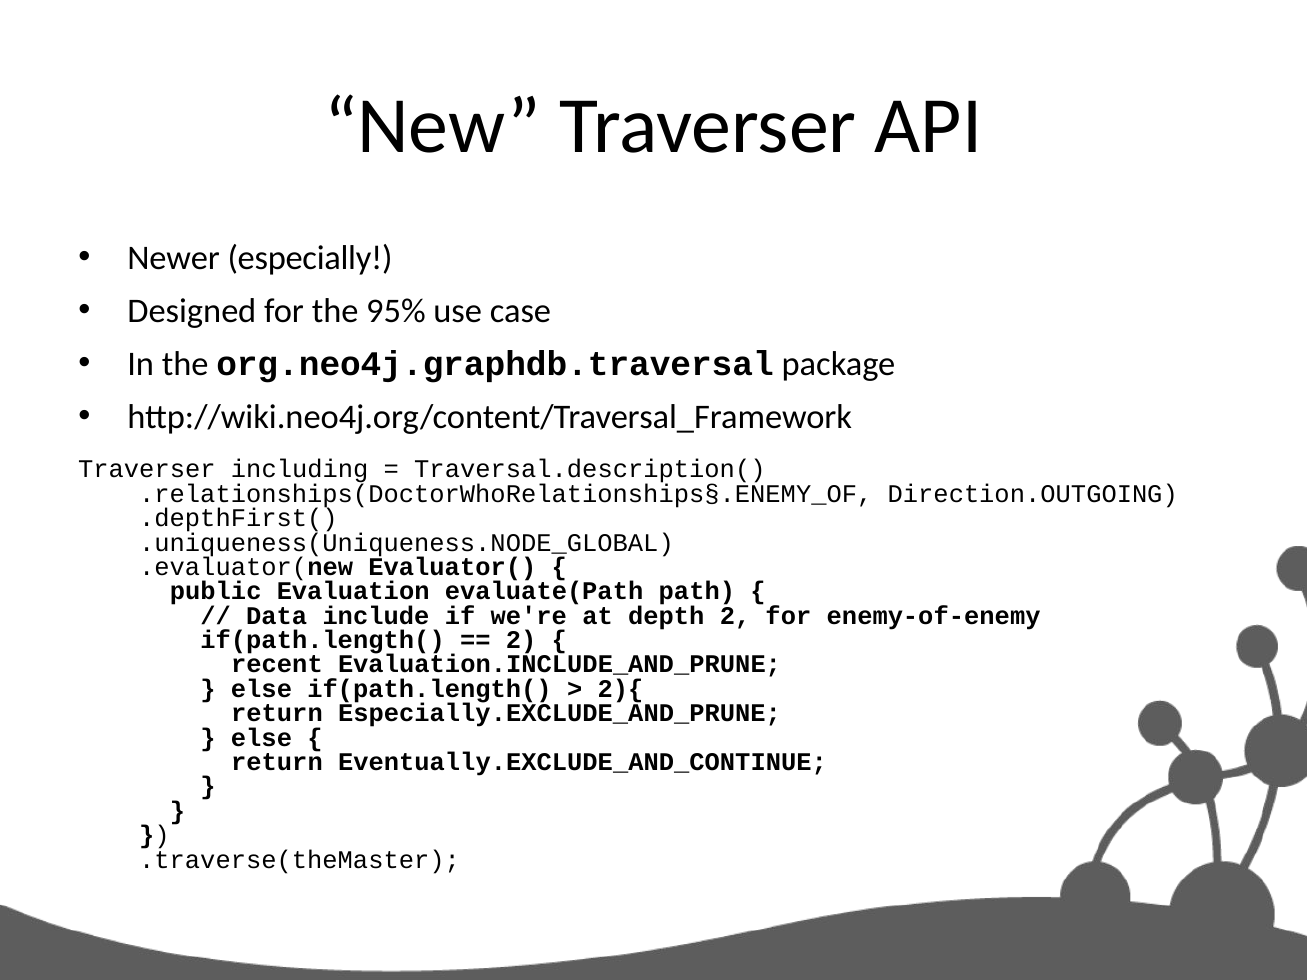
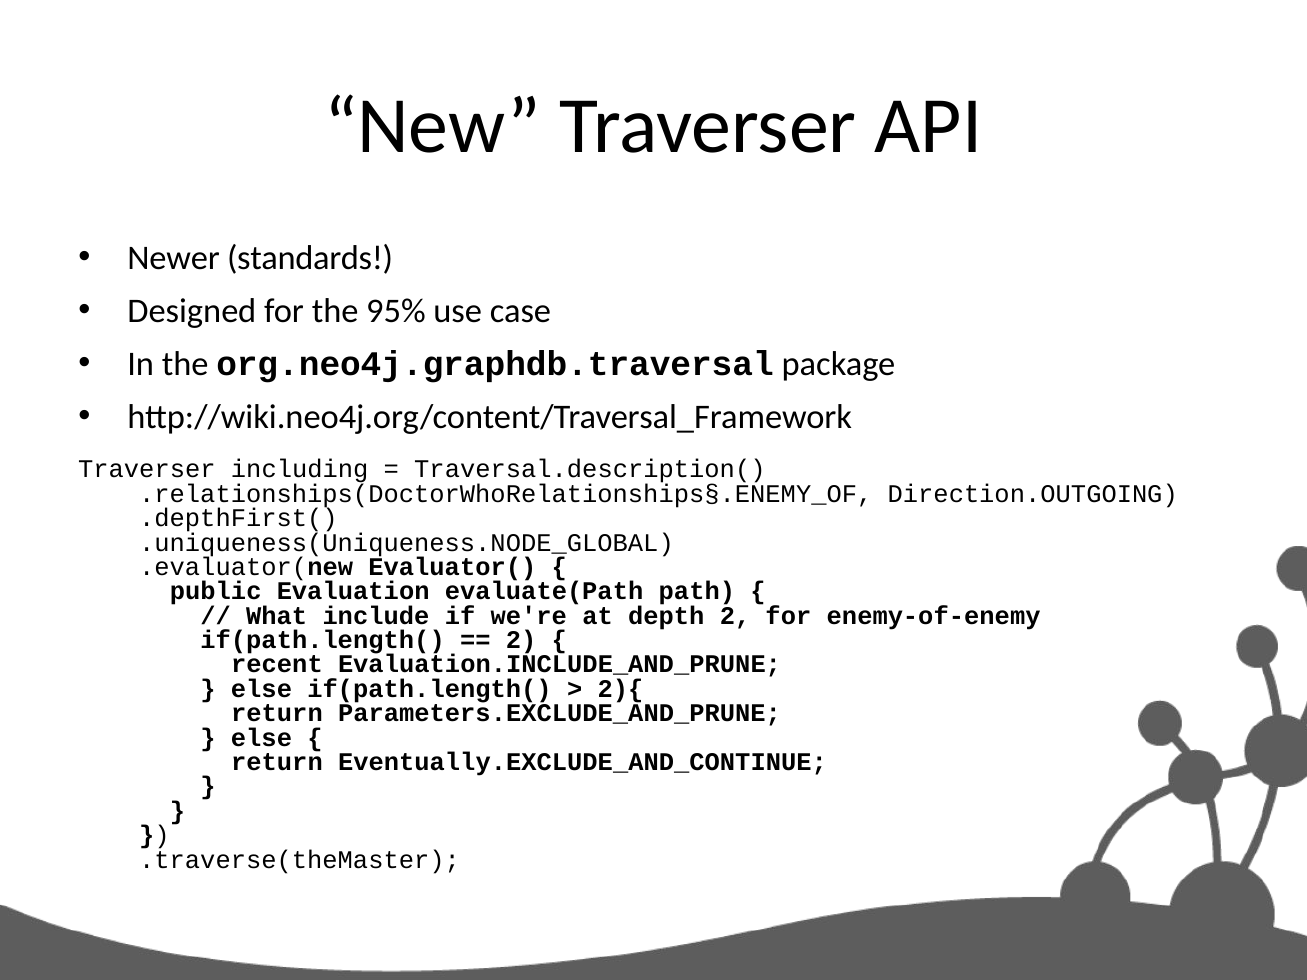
especially: especially -> standards (310, 258)
Data: Data -> What (277, 616)
Especially.EXCLUDE_AND_PRUNE: Especially.EXCLUDE_AND_PRUNE -> Parameters.EXCLUDE_AND_PRUNE (559, 714)
